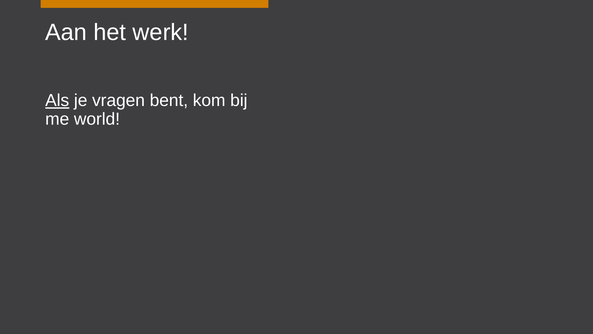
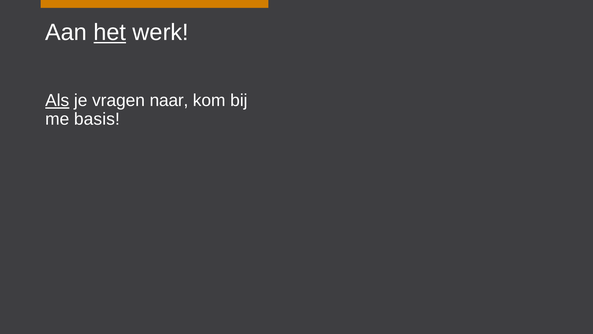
het underline: none -> present (110, 33)
bent: bent -> naar (169, 100)
world: world -> basis (97, 119)
